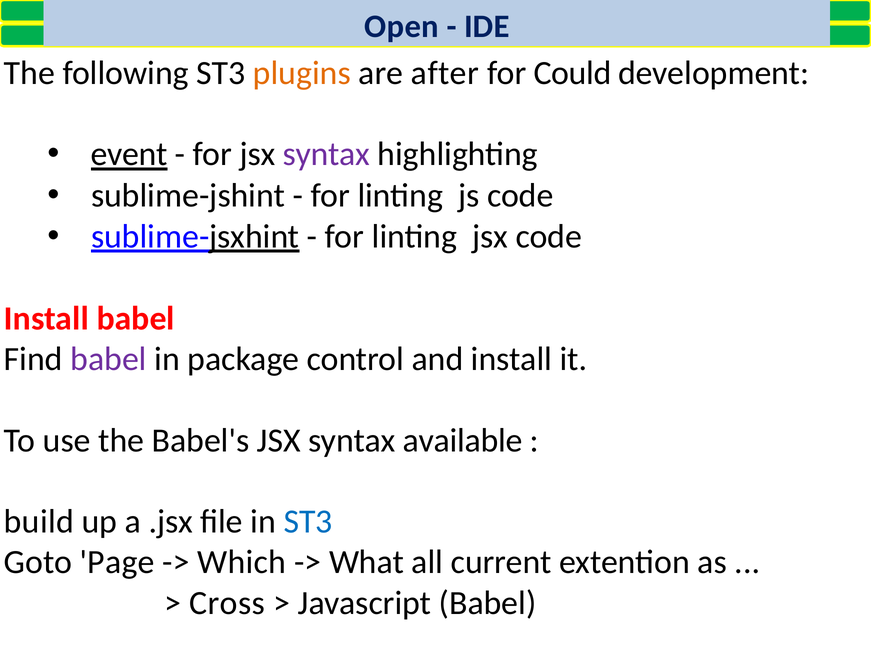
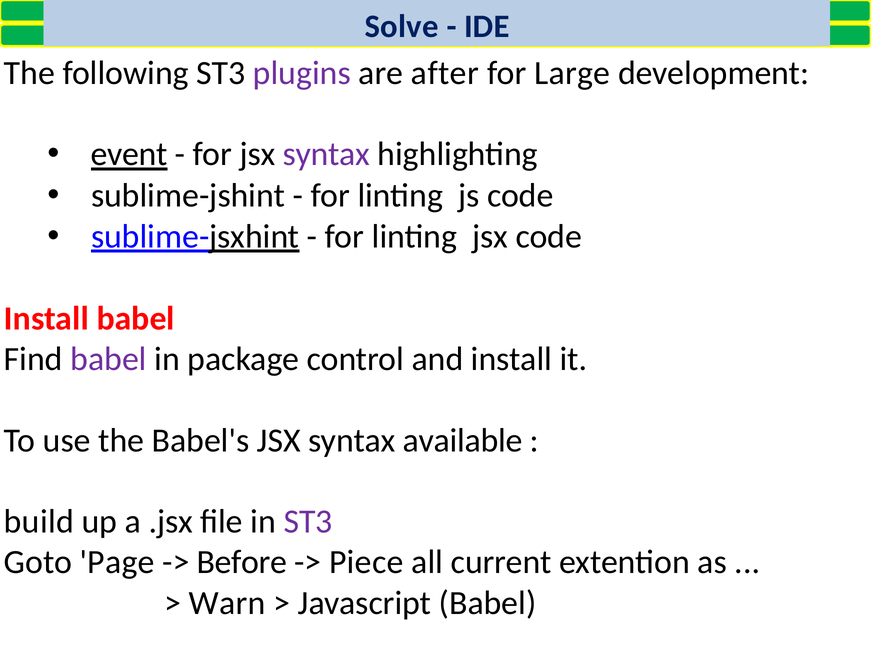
Open: Open -> Solve (402, 26)
plugins colour: orange -> purple (302, 73)
Could: Could -> Large (572, 73)
ST3 colour: blue -> purple (308, 522)
Which: Which -> Before (242, 563)
What: What -> Piece (366, 563)
Cross: Cross -> Warn (227, 603)
